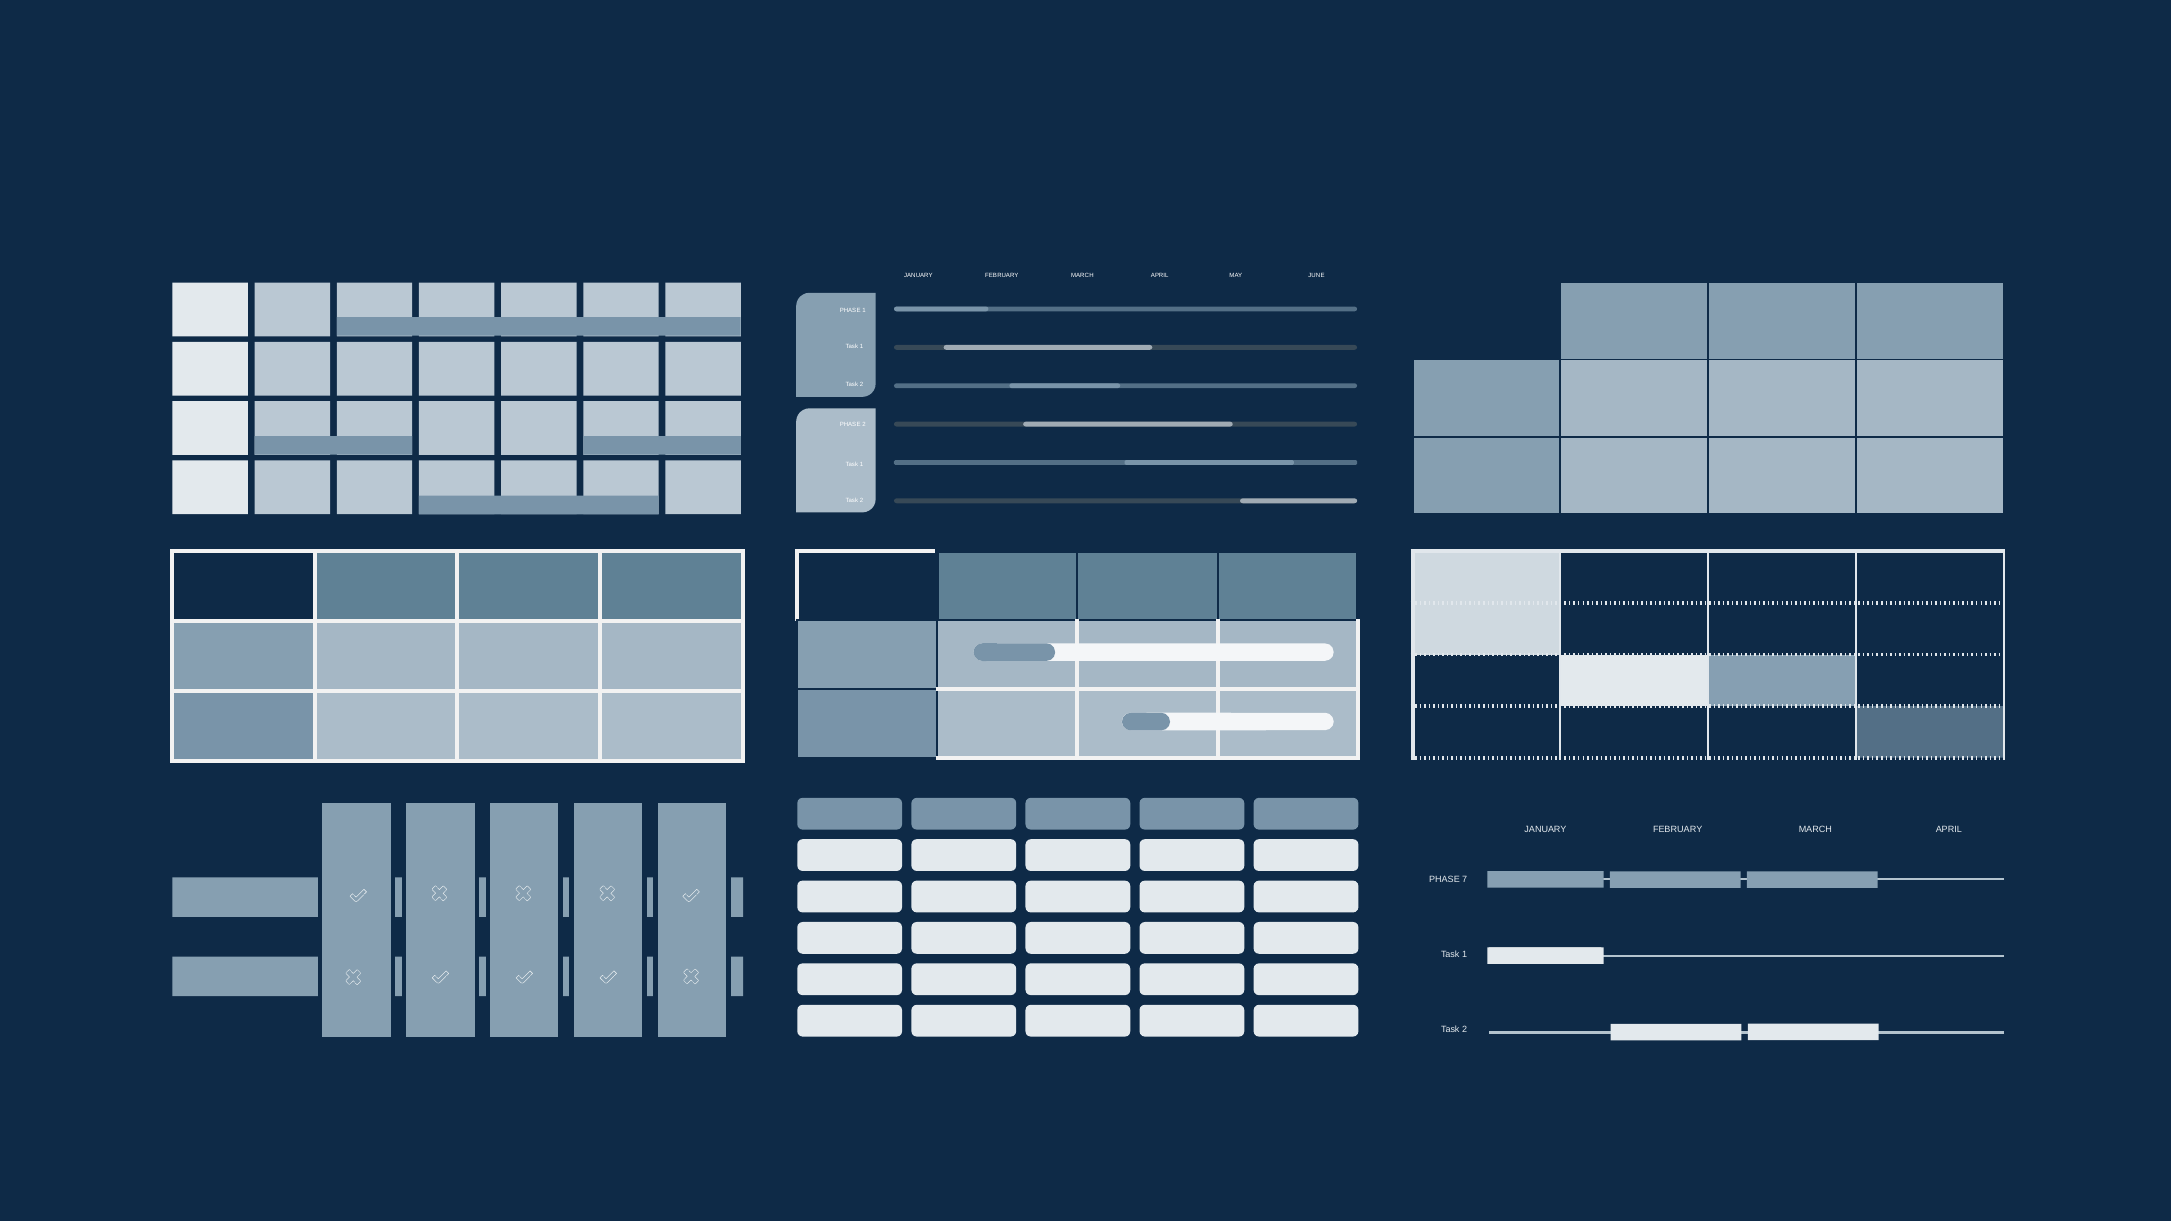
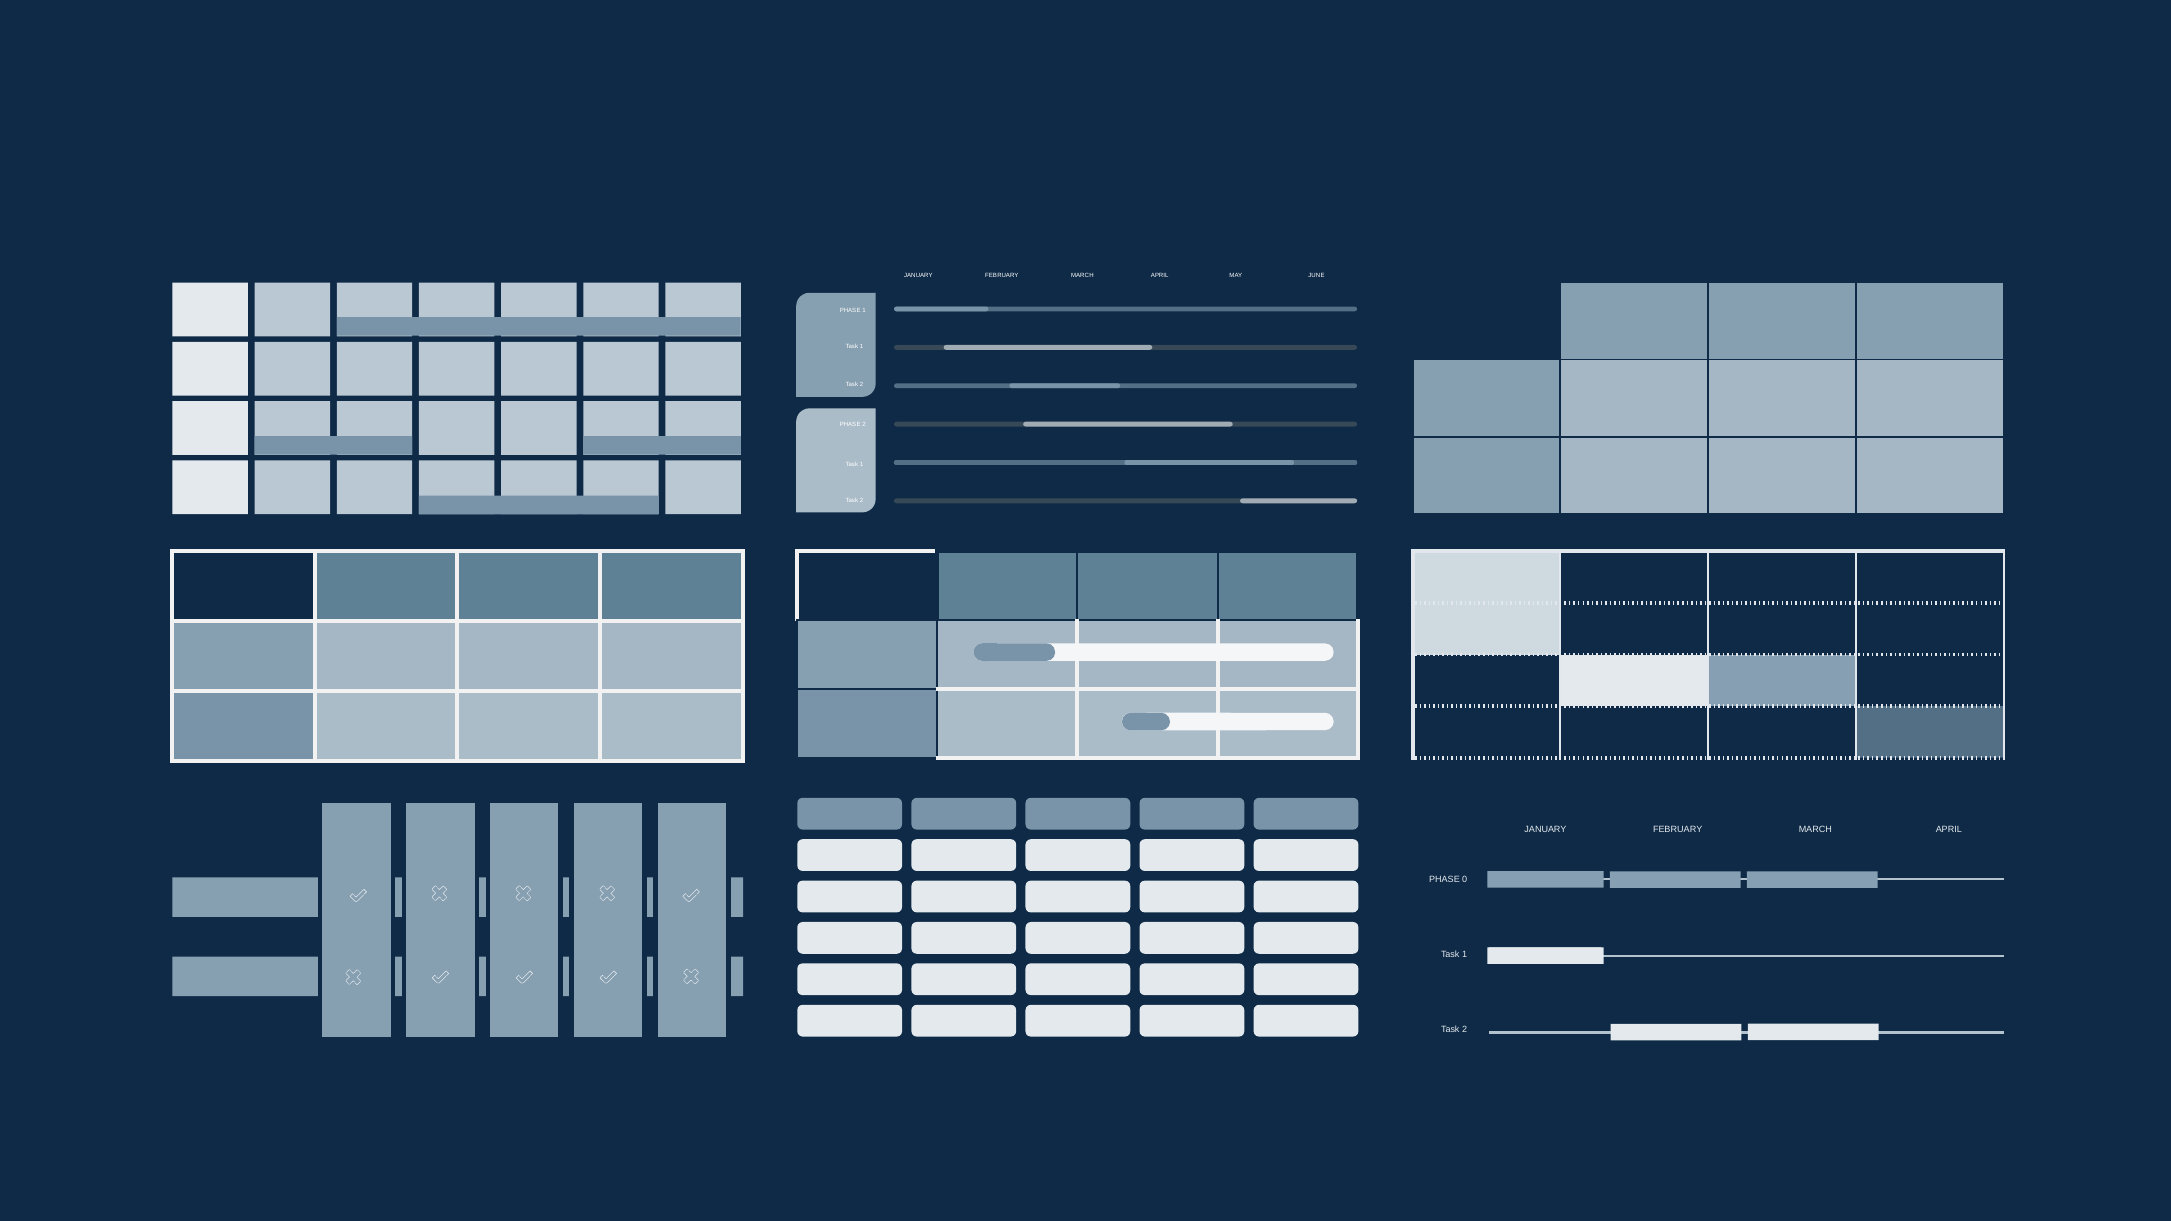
7: 7 -> 0 (1465, 880)
